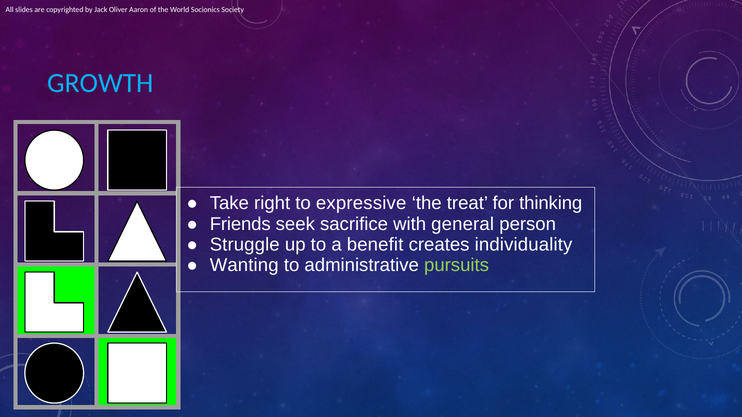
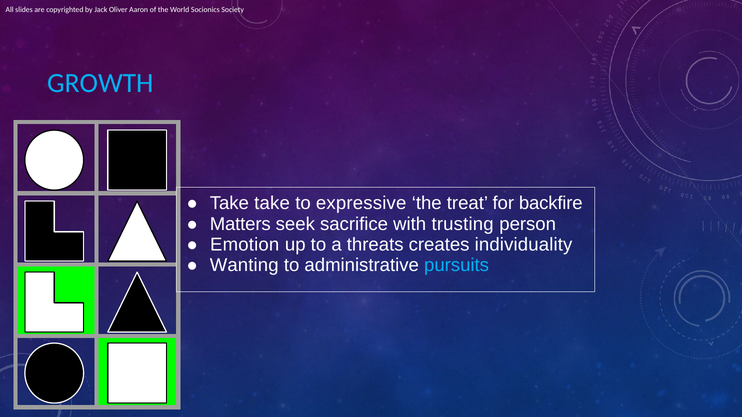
Take right: right -> take (272, 204)
thinking: thinking -> backfire (551, 204)
Friends: Friends -> Matters (240, 224)
general: general -> trusting (463, 224)
Struggle: Struggle -> Emotion (245, 245)
benefit: benefit -> threats (375, 245)
pursuits colour: light green -> light blue (457, 266)
